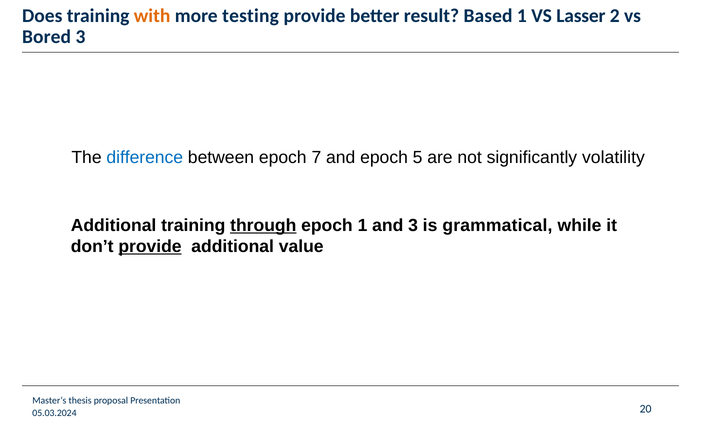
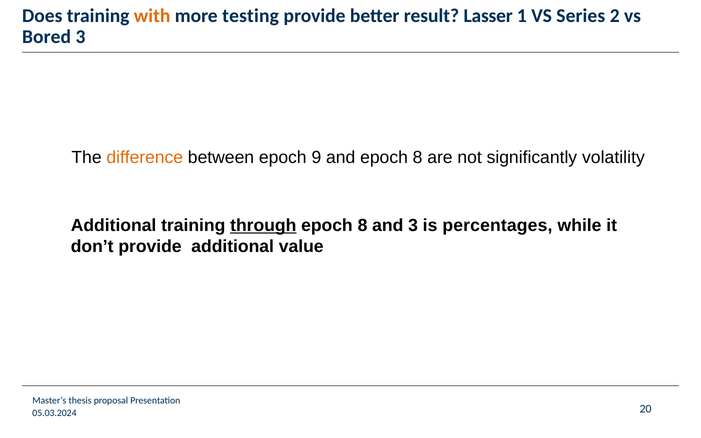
Based: Based -> Lasser (488, 16)
Lasser: Lasser -> Series (581, 16)
difference colour: blue -> orange (145, 158)
7: 7 -> 9 (316, 158)
and epoch 5: 5 -> 8 (418, 158)
1: 1 -> 8 (363, 225)
grammatical: grammatical -> percentages (497, 225)
provide underline: present -> none (150, 246)
